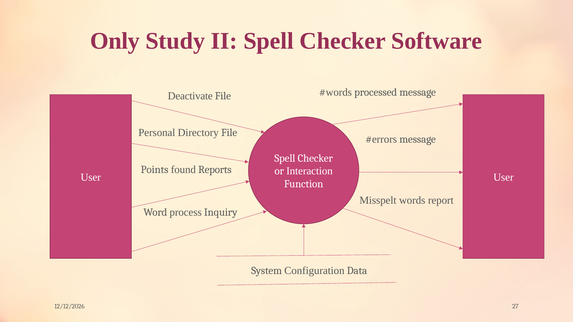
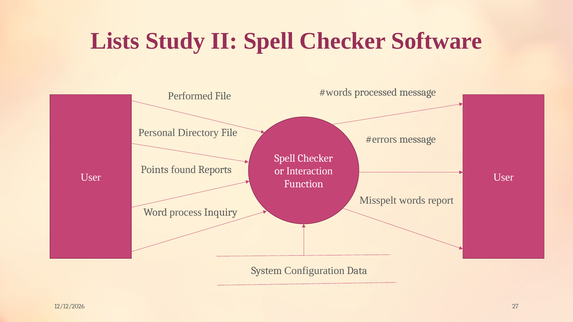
Only: Only -> Lists (115, 41)
Deactivate: Deactivate -> Performed (190, 96)
